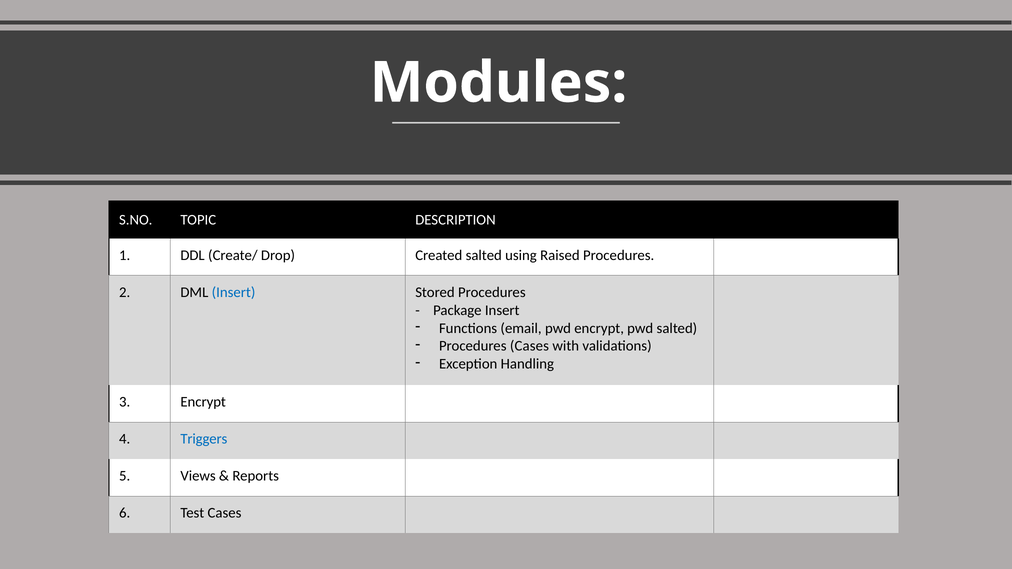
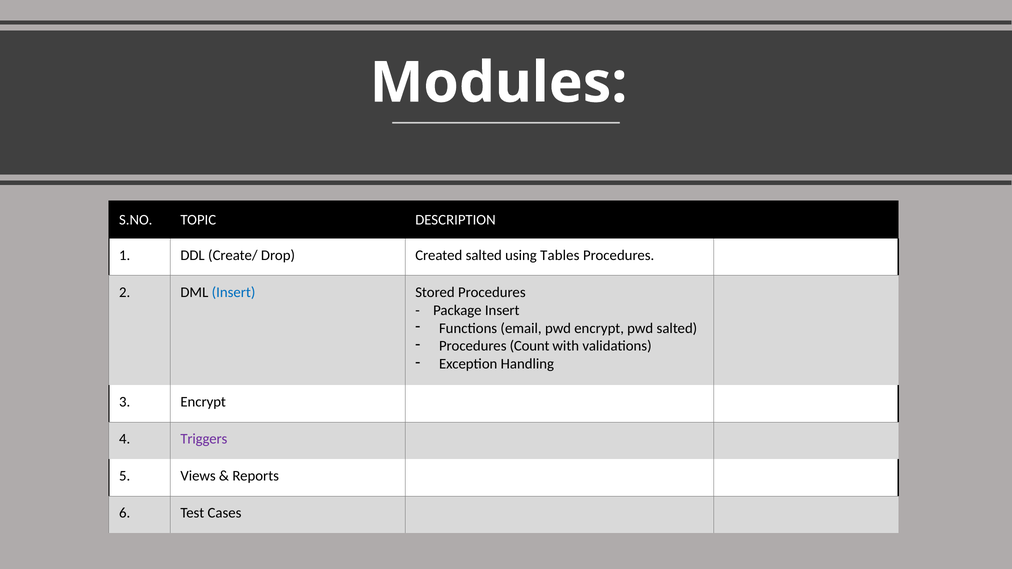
Raised: Raised -> Tables (560, 255)
Procedures Cases: Cases -> Count (530, 346)
Triggers colour: blue -> purple (204, 439)
